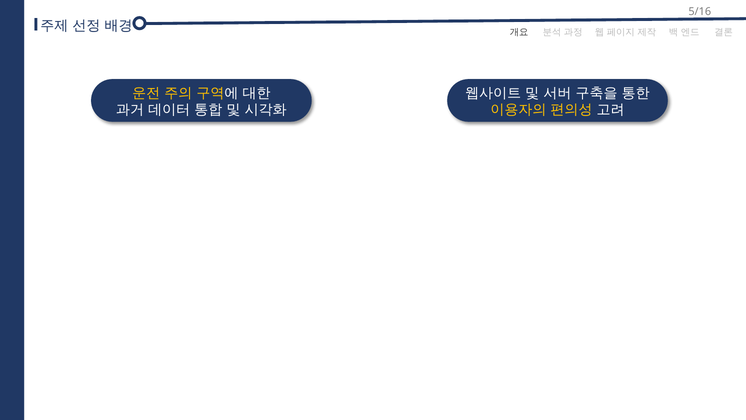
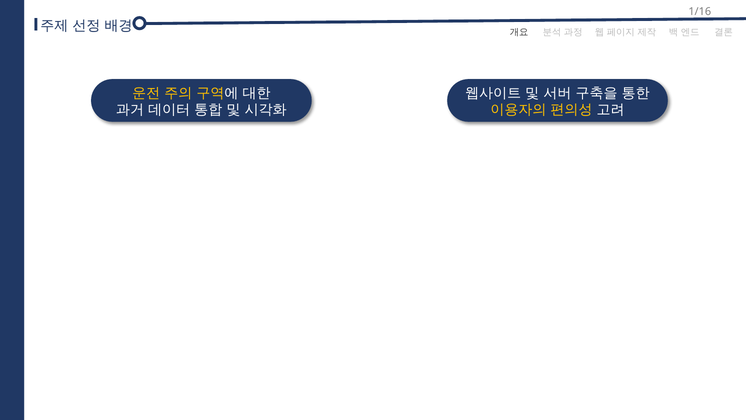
5/16: 5/16 -> 1/16 (700, 12)
